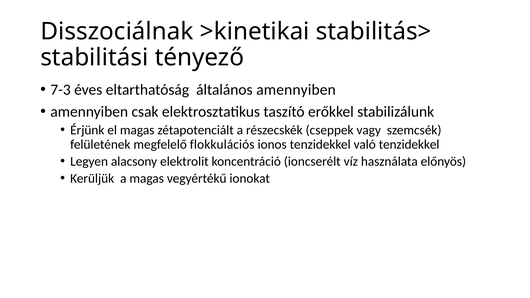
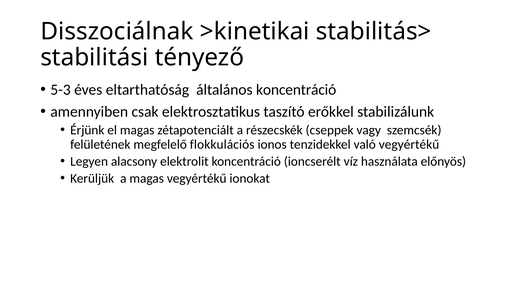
7-3: 7-3 -> 5-3 (61, 90)
általános amennyiben: amennyiben -> koncentráció (296, 90)
való tenzidekkel: tenzidekkel -> vegyértékű (409, 144)
